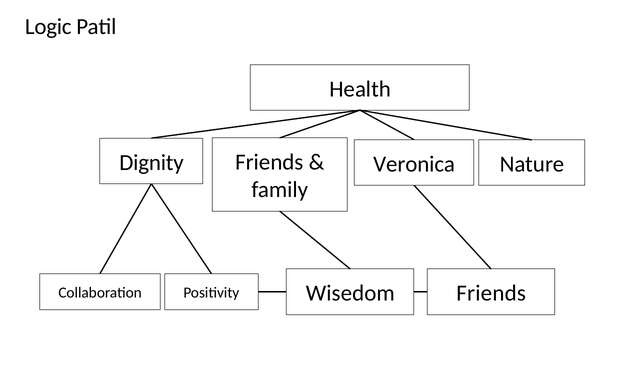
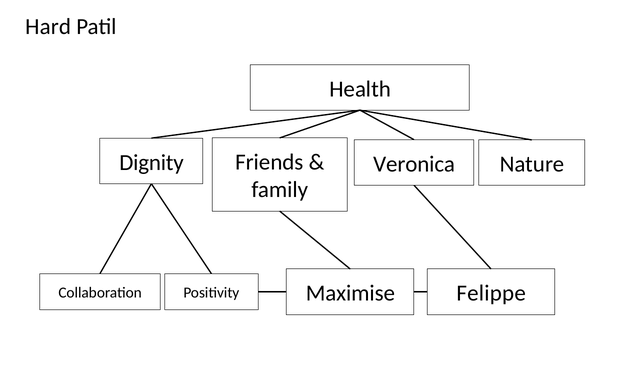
Logic: Logic -> Hard (48, 27)
Wisedom: Wisedom -> Maximise (350, 293)
Friends: Friends -> Felippe (491, 293)
